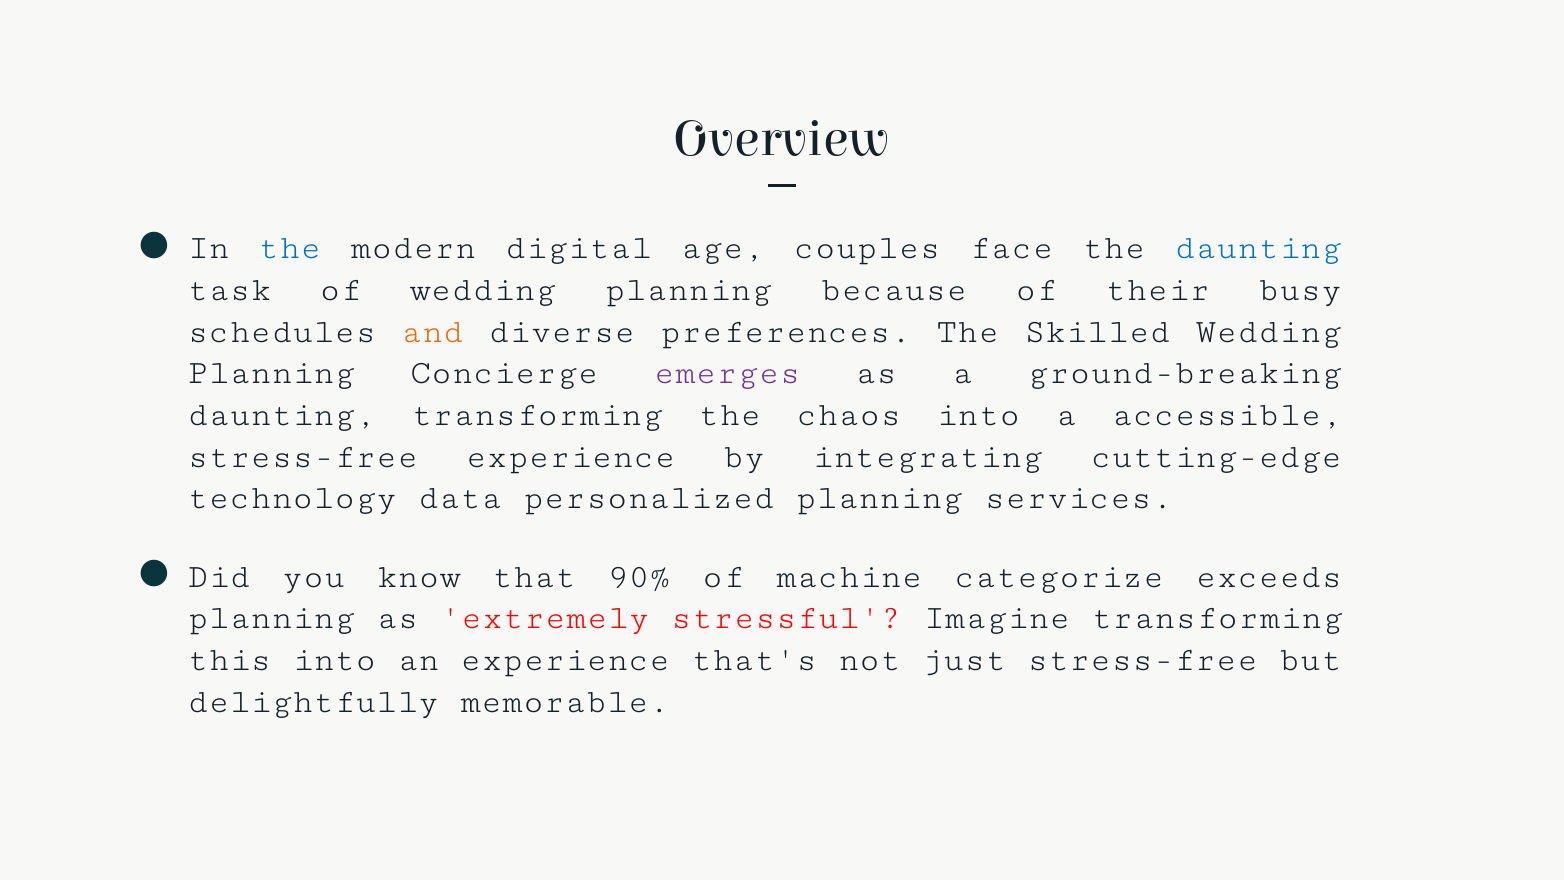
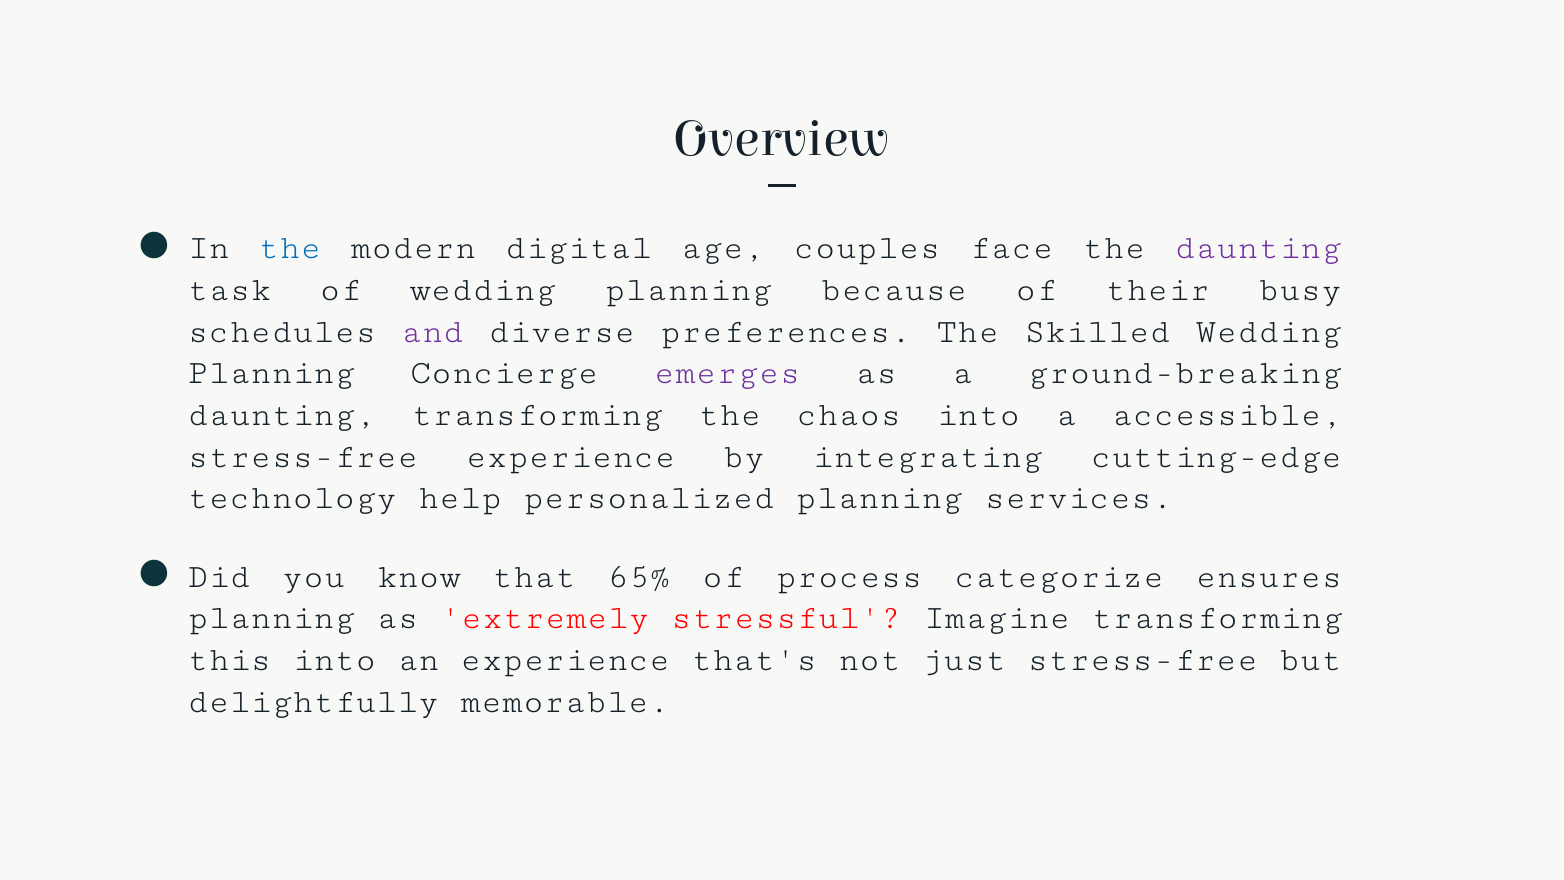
daunting colour: blue -> purple (1258, 247)
and colour: orange -> purple (433, 330)
data: data -> help (460, 497)
90%: 90% -> 65% (639, 575)
machine: machine -> process (849, 575)
exceeds: exceeds -> ensures (1269, 575)
